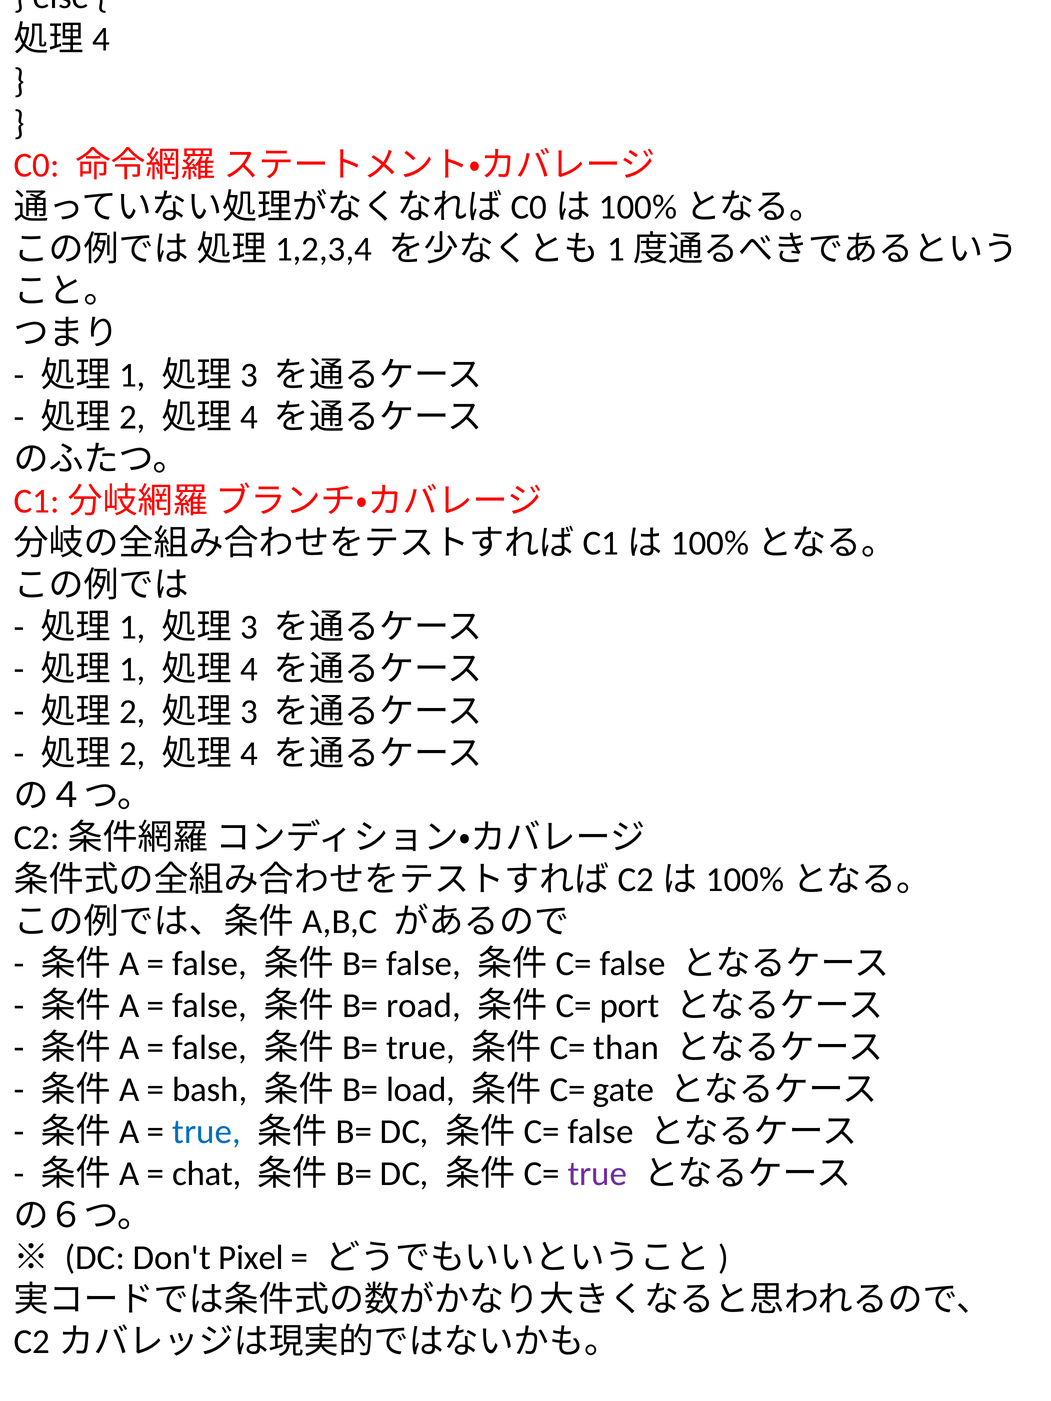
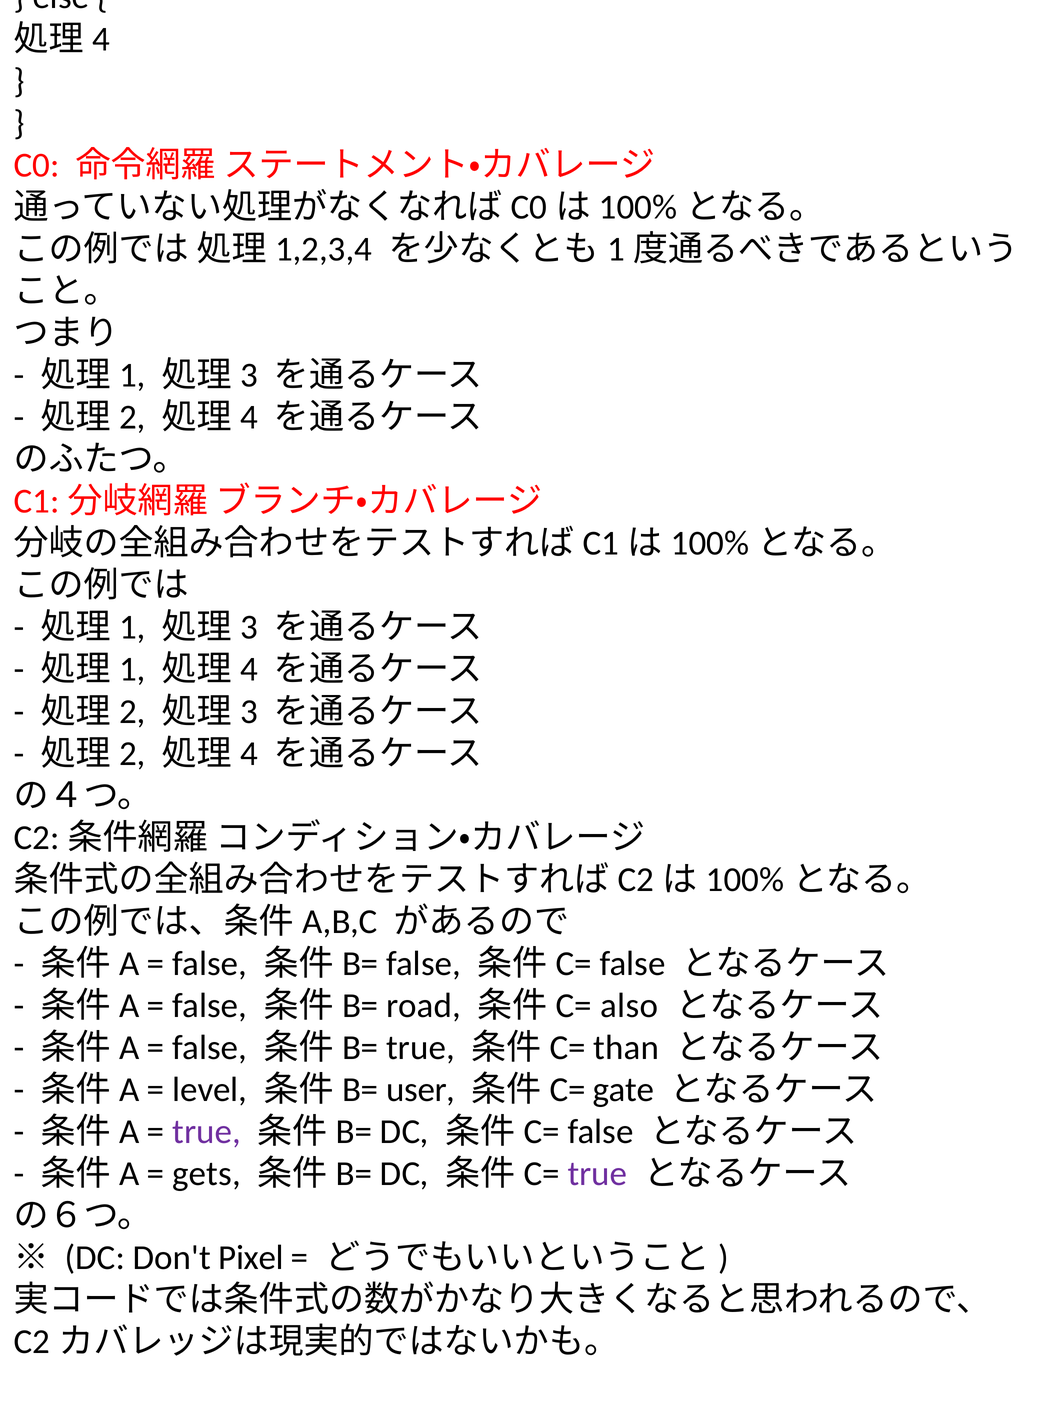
port: port -> also (629, 1006)
bash: bash -> level (210, 1090)
load: load -> user (421, 1090)
true colour: blue -> purple (207, 1132)
chat: chat -> gets (207, 1174)
